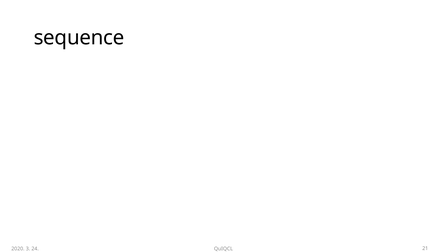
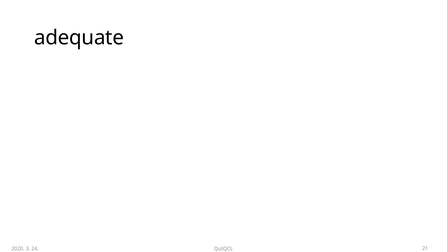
sequence: sequence -> adequate (79, 38)
